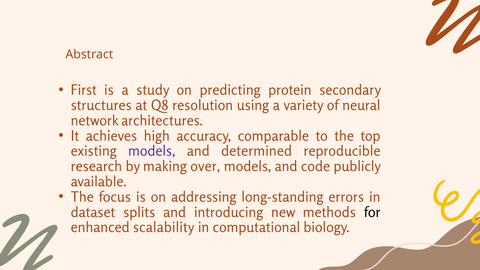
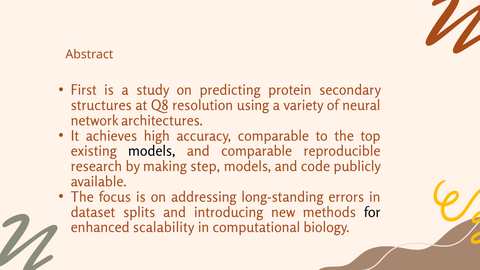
models colour: purple -> black (152, 151)
and determined: determined -> comparable (257, 151)
over: over -> step (205, 167)
